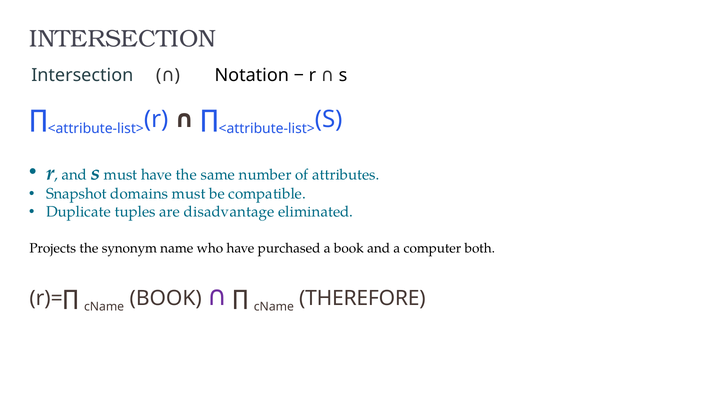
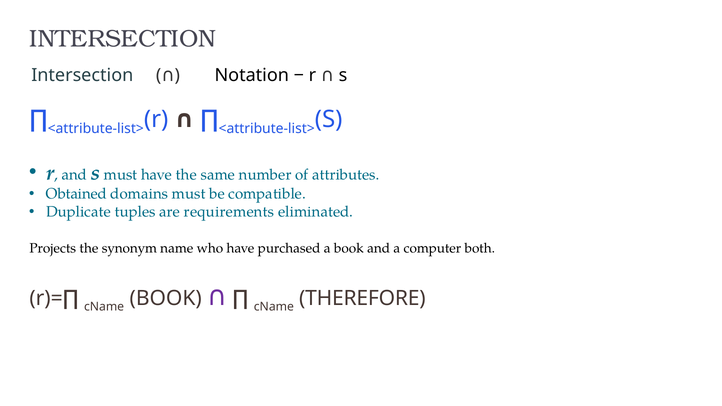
Snapshot: Snapshot -> Obtained (76, 194)
disadvantage: disadvantage -> requirements (229, 212)
